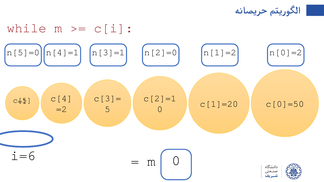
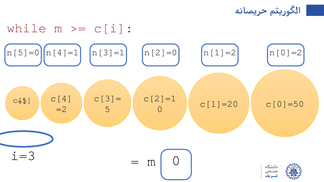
i=6: i=6 -> i=3 (23, 156)
